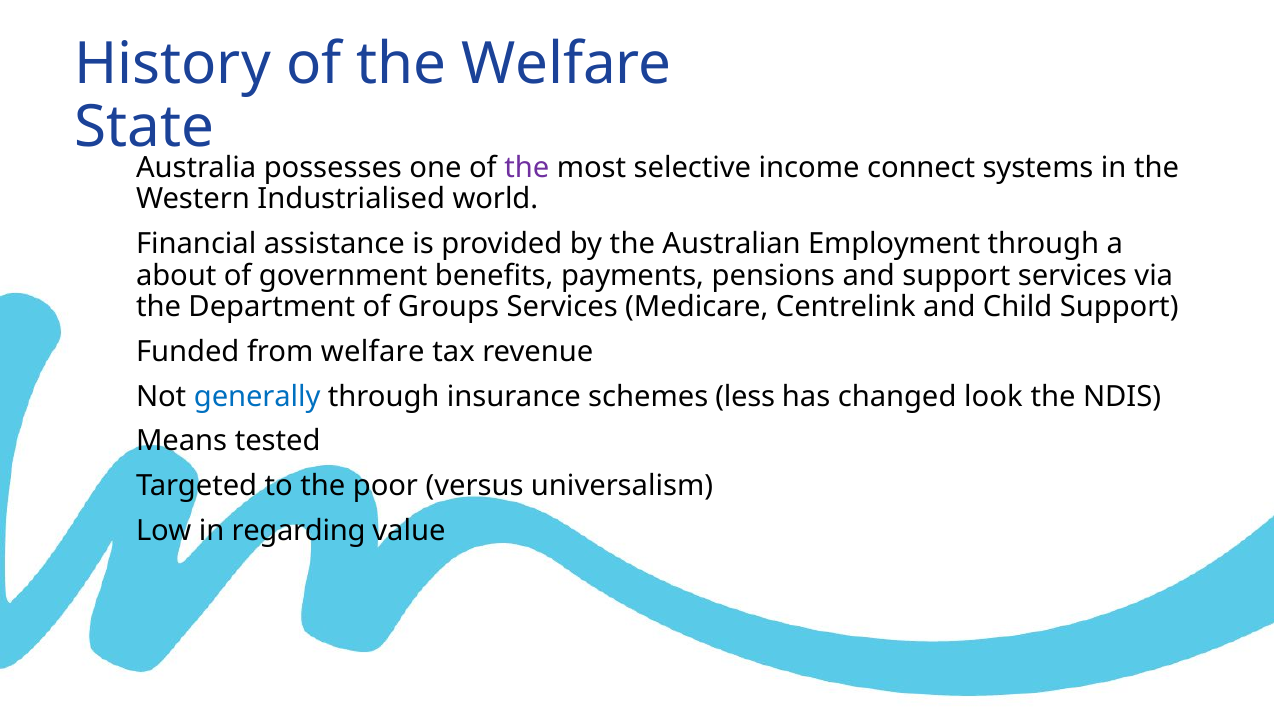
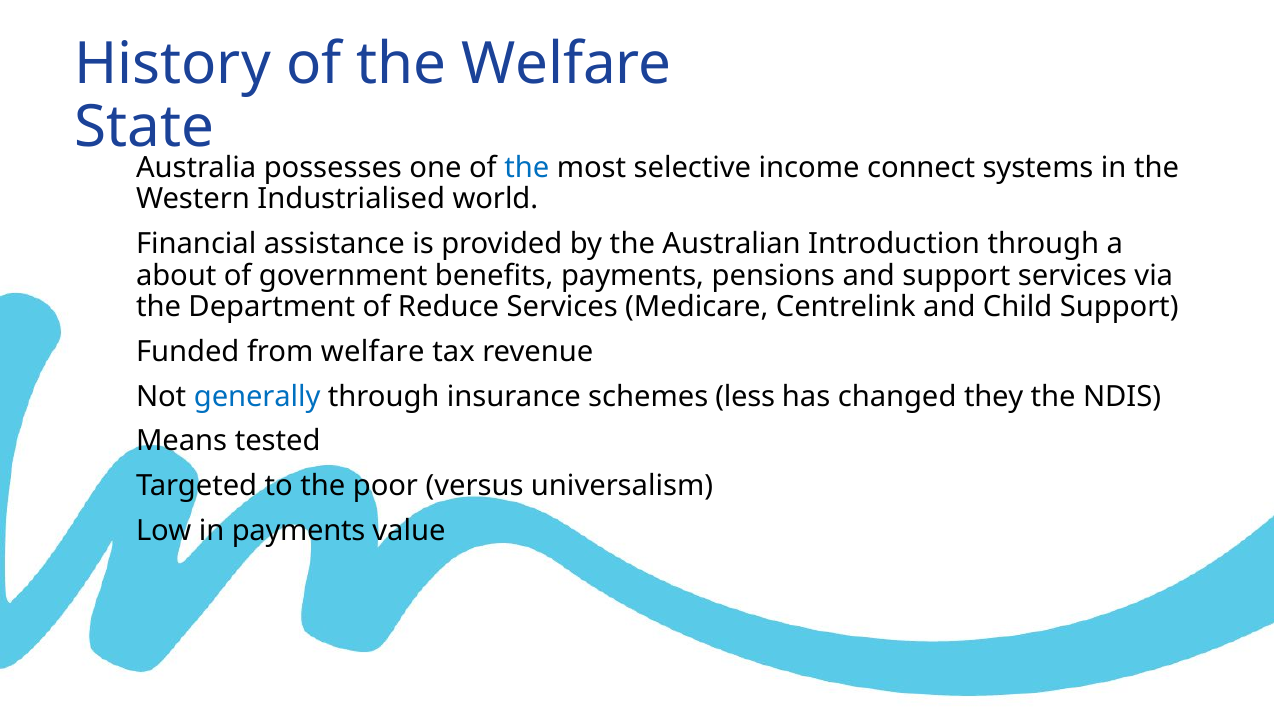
the colour: purple -> blue (527, 168)
Employment: Employment -> Introduction (894, 244)
Groups: Groups -> Reduce (448, 307)
look: look -> they (994, 397)
in regarding: regarding -> payments (299, 531)
